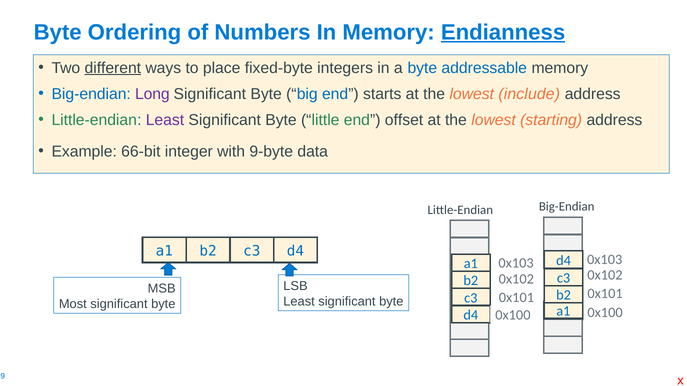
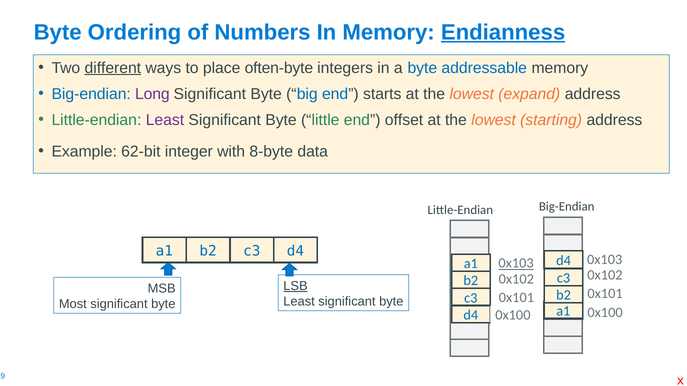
fixed-byte: fixed-byte -> often-byte (279, 68)
include: include -> expand (529, 94)
66-bit: 66-bit -> 62-bit (141, 152)
9-byte: 9-byte -> 8-byte (271, 152)
0x103 underline: none -> present (516, 264)
LSB underline: none -> present (295, 286)
